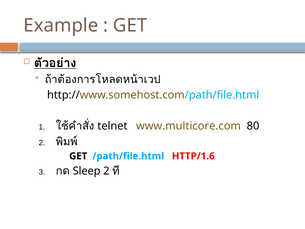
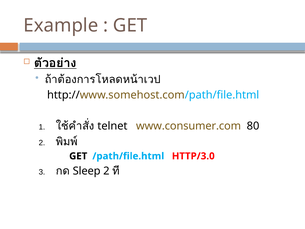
www.multicore.com: www.multicore.com -> www.consumer.com (189, 126)
HTTP/1.6: HTTP/1.6 -> HTTP/3.0 (193, 156)
